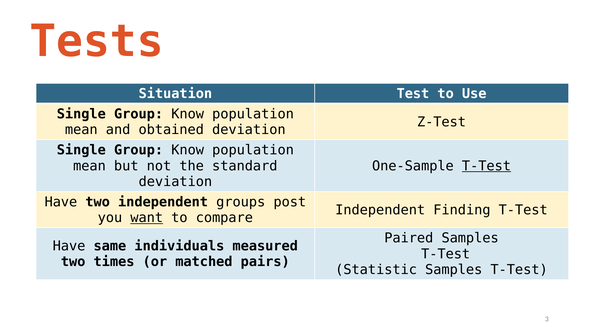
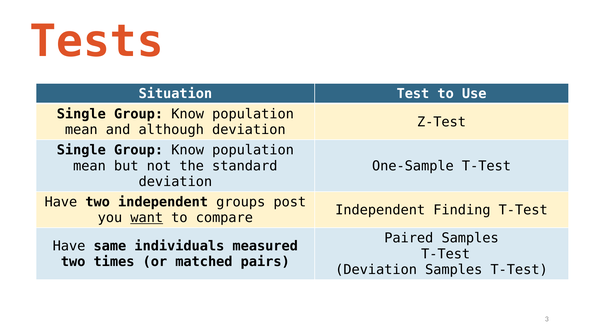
obtained: obtained -> although (171, 130)
T-Test underline: present -> none (486, 166)
Statistic: Statistic -> Deviation (376, 270)
